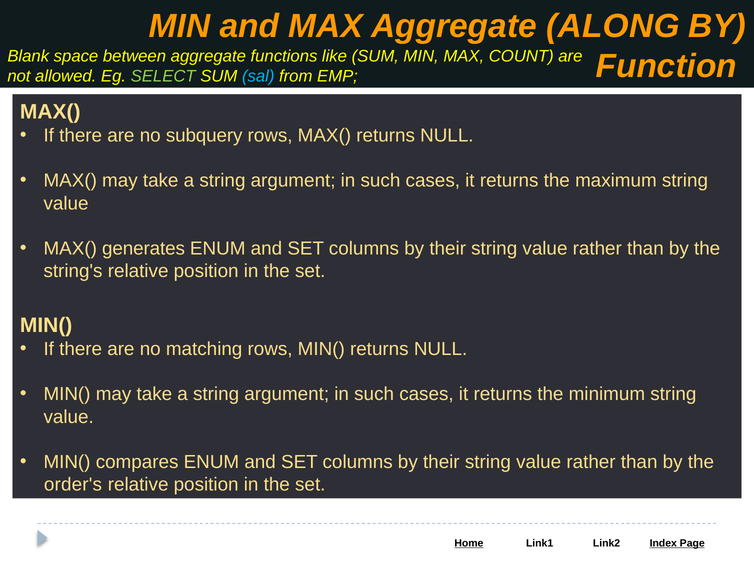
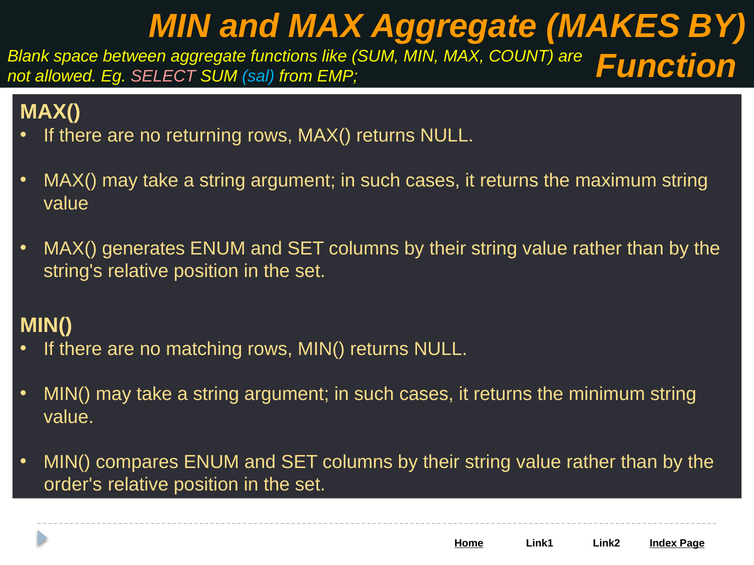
ALONG: ALONG -> MAKES (613, 26)
SELECT colour: light green -> pink (163, 76)
subquery: subquery -> returning (204, 136)
